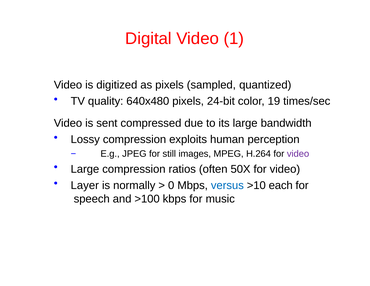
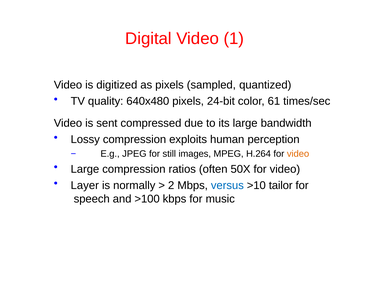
19: 19 -> 61 (274, 101)
video colour: purple -> orange (298, 154)
0: 0 -> 2 (171, 185)
each: each -> tailor (281, 185)
